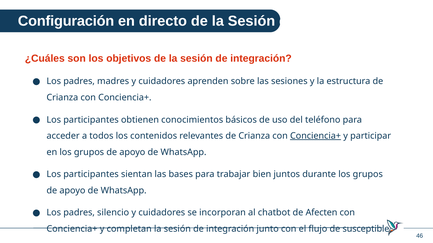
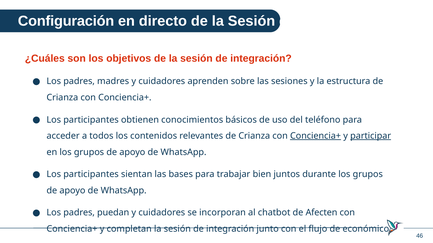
participar underline: none -> present (371, 136)
silencio: silencio -> puedan (113, 213)
susceptible: susceptible -> económico (367, 229)
